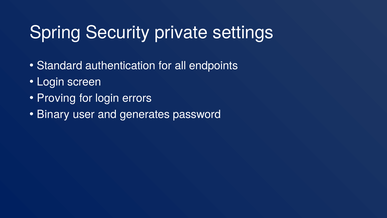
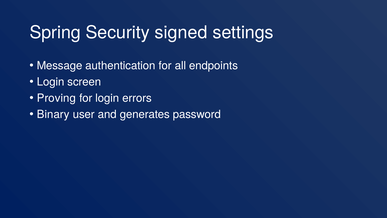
private: private -> signed (181, 33)
Standard: Standard -> Message (60, 65)
